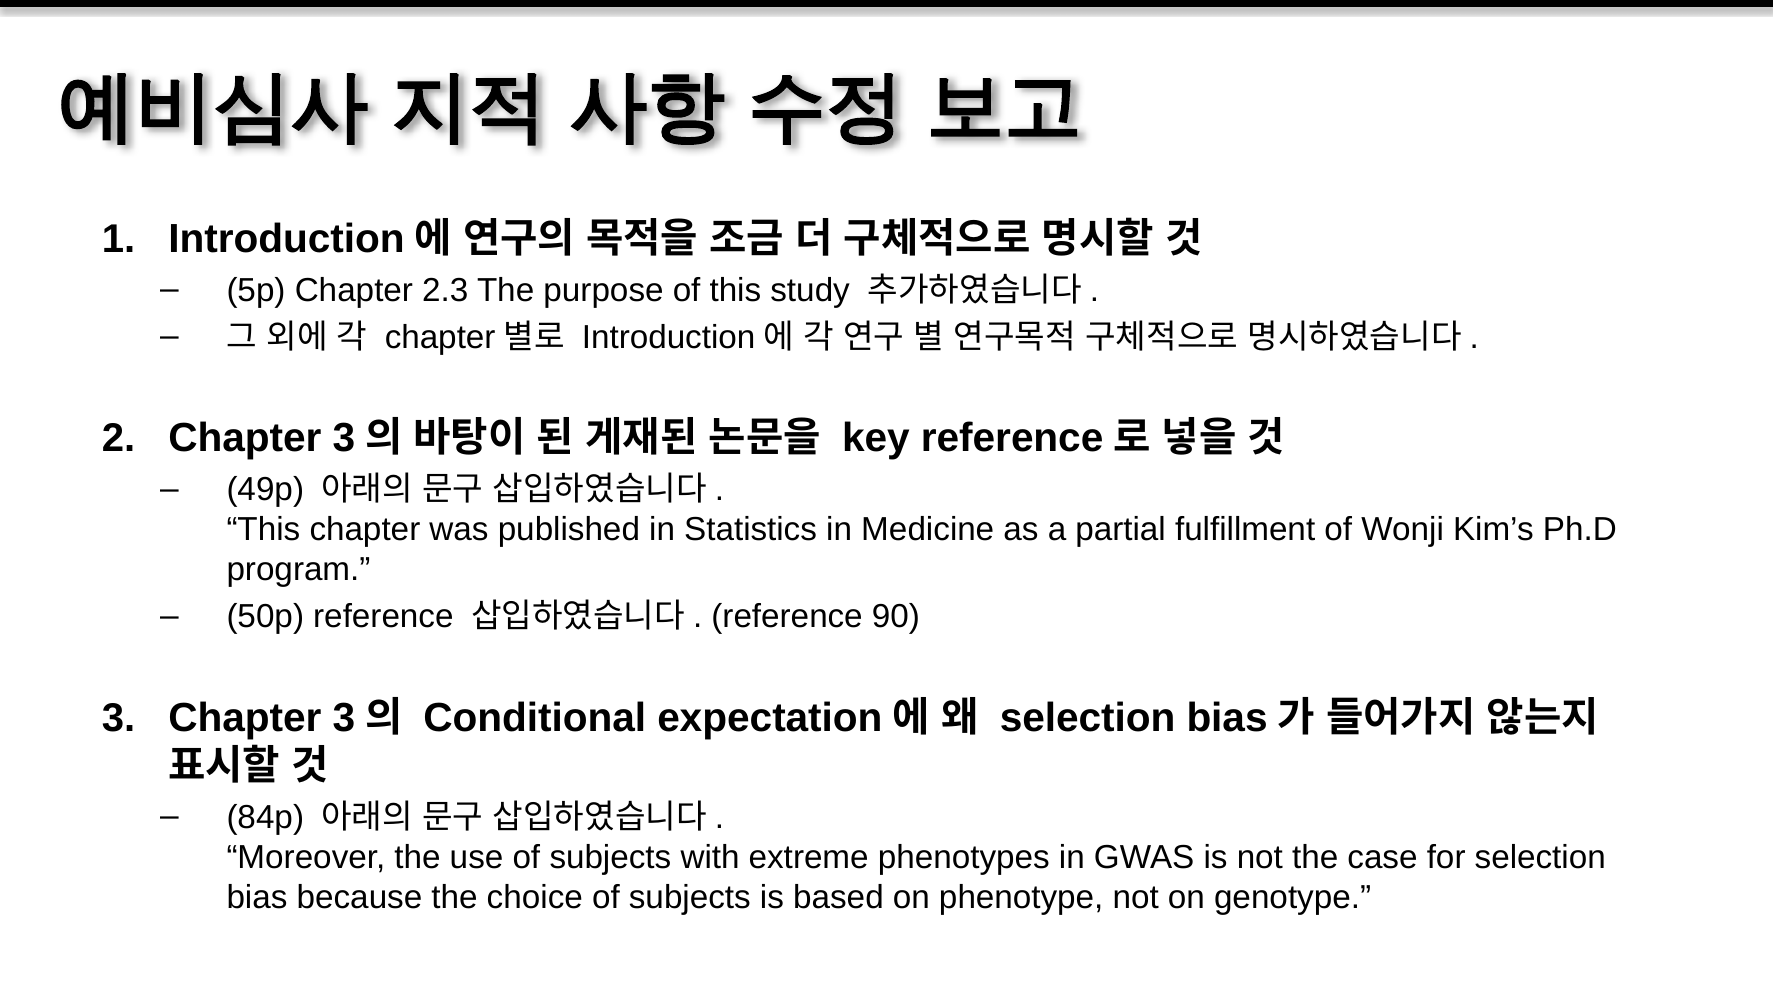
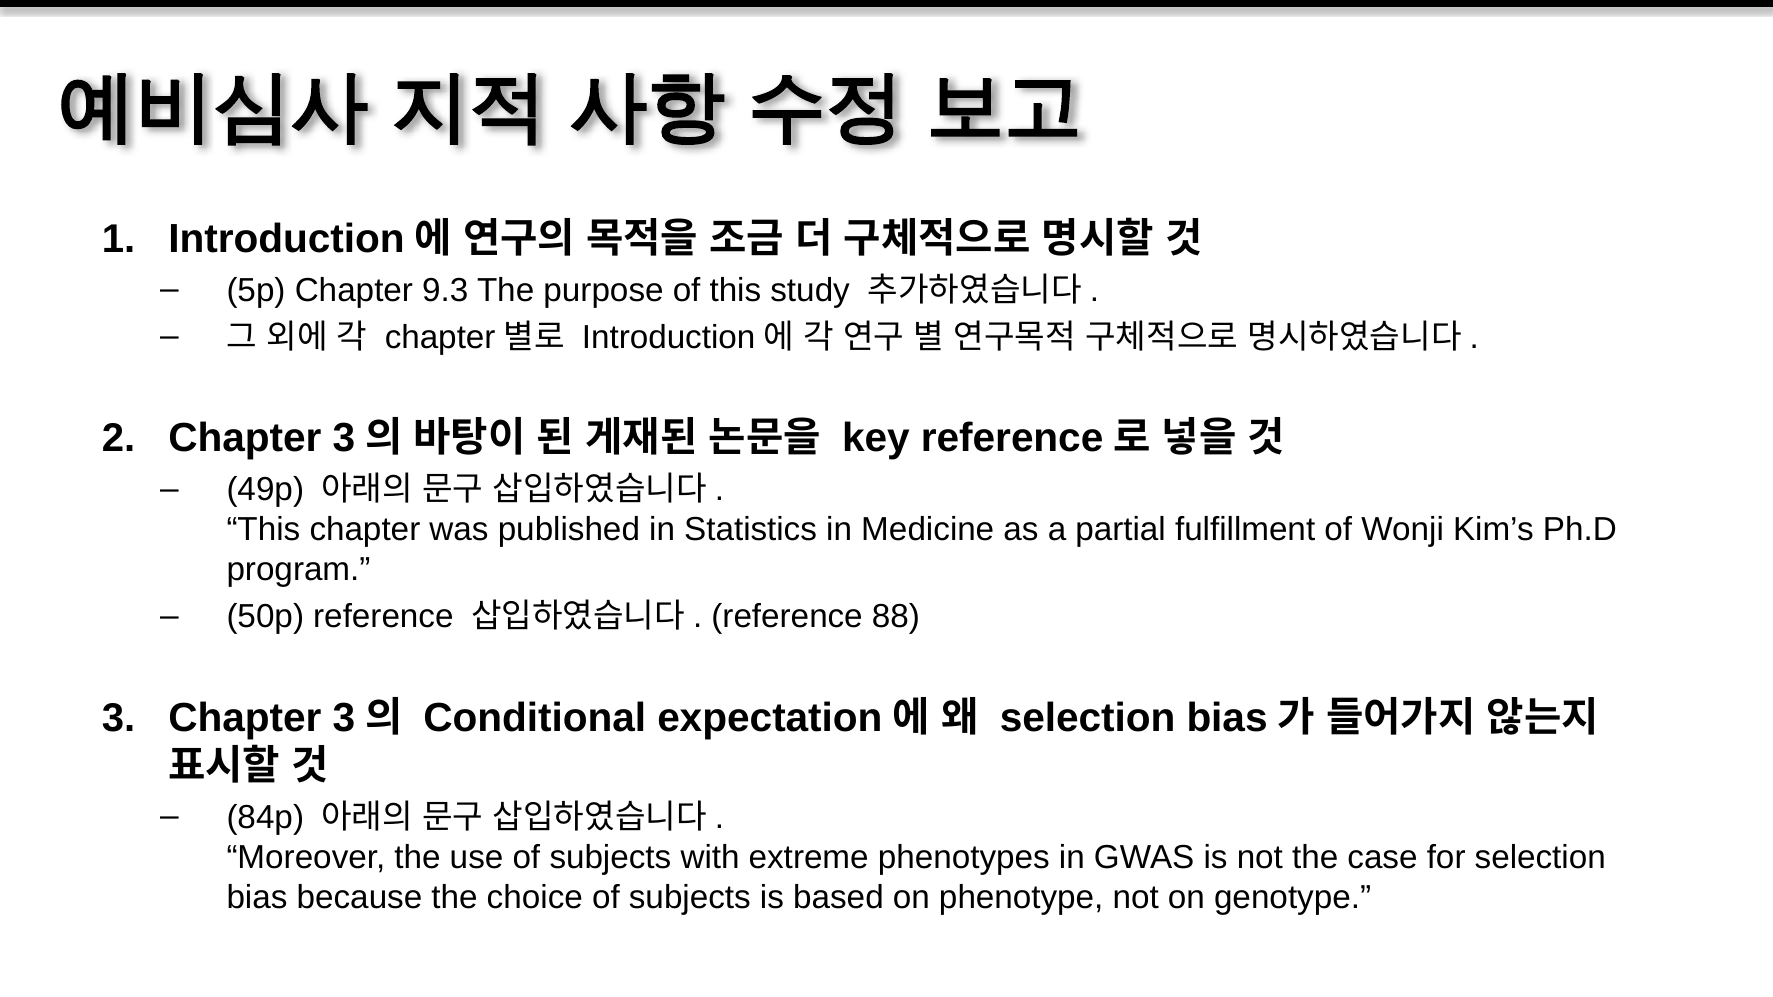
2.3: 2.3 -> 9.3 (445, 290)
90: 90 -> 88 (896, 617)
